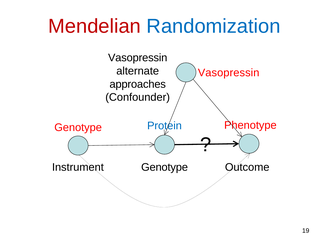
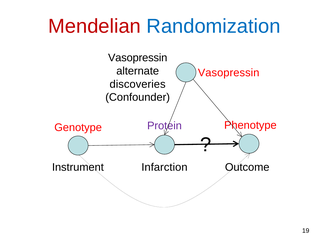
approaches: approaches -> discoveries (138, 84)
Protein colour: blue -> purple (164, 126)
Instrument Genotype: Genotype -> Infarction (164, 167)
